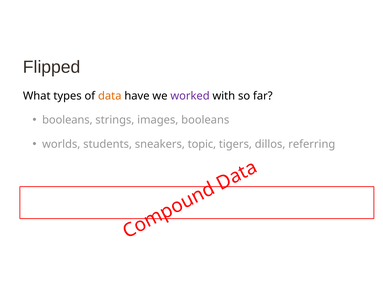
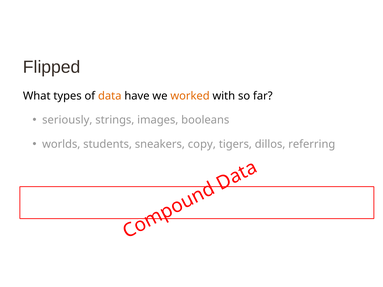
worked colour: purple -> orange (190, 96)
booleans: booleans -> seriously (67, 120)
topic: topic -> copy (202, 144)
